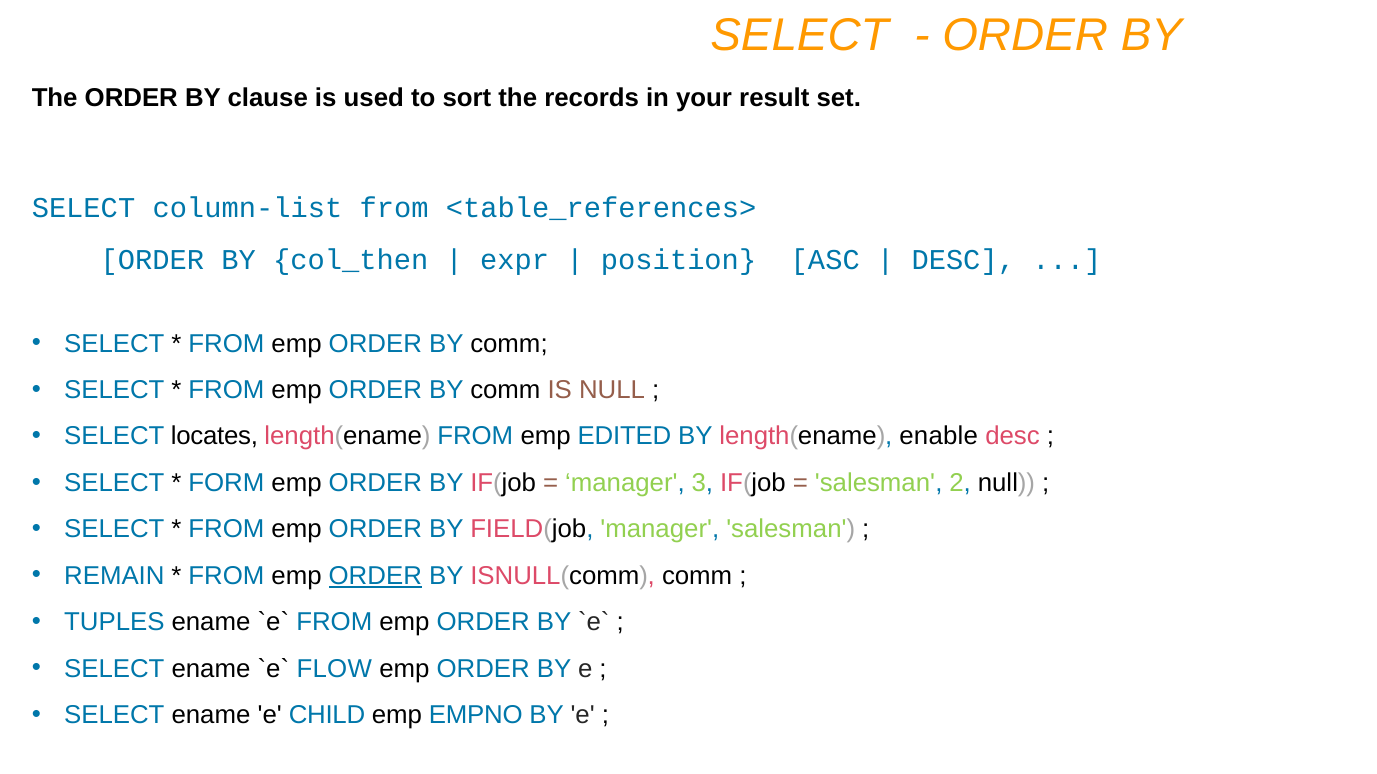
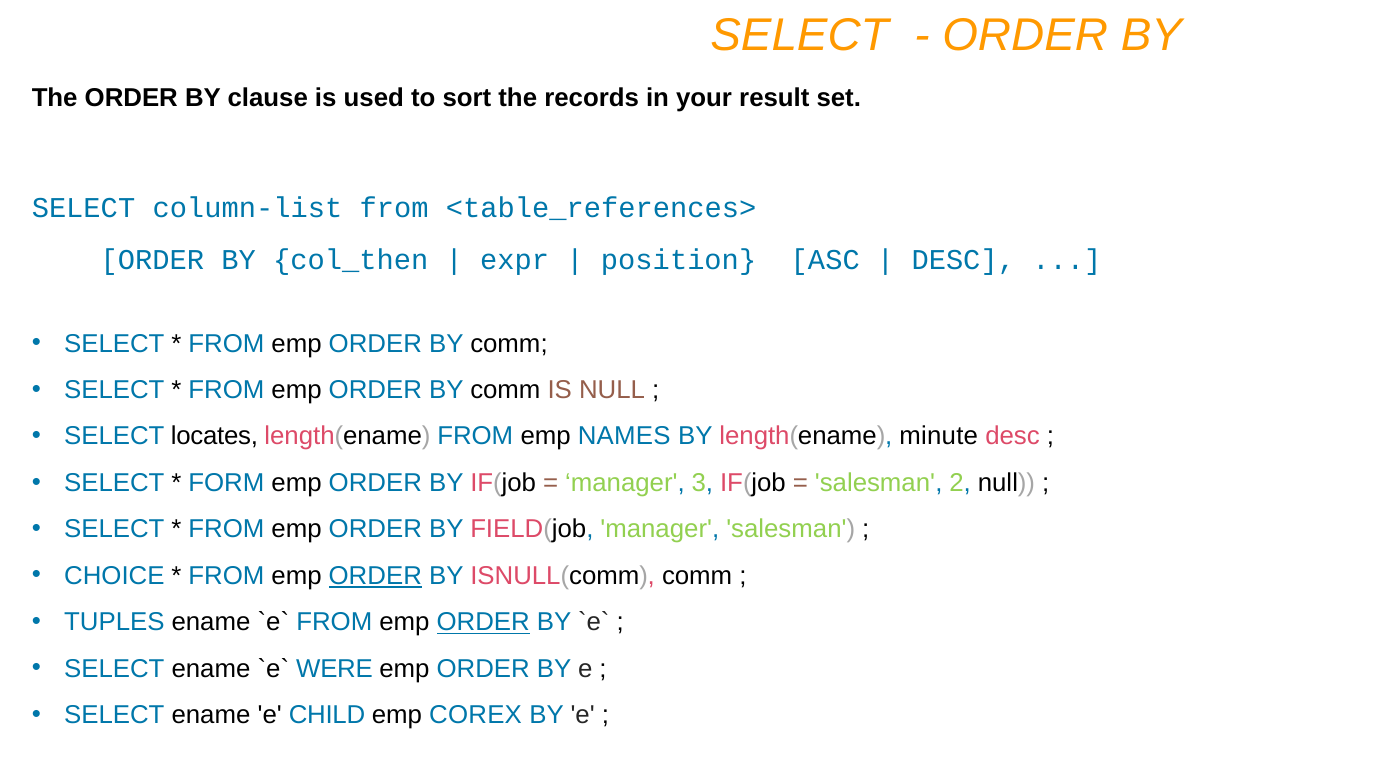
EDITED: EDITED -> NAMES (624, 437)
enable: enable -> minute (939, 437)
REMAIN: REMAIN -> CHOICE (114, 576)
ORDER underline: none -> present (483, 623)
FLOW: FLOW -> WERE (335, 669)
EMPNO: EMPNO -> COREX (476, 716)
